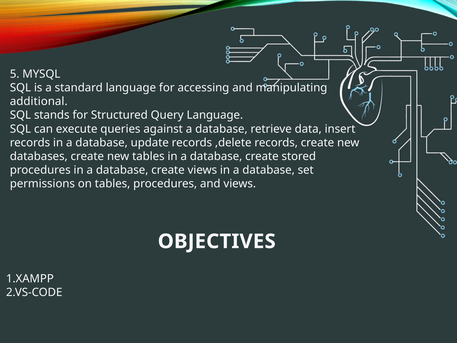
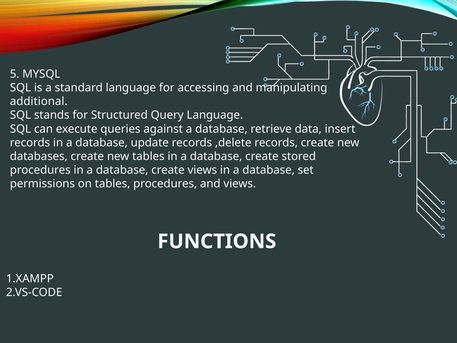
OBJECTIVES: OBJECTIVES -> FUNCTIONS (217, 241)
